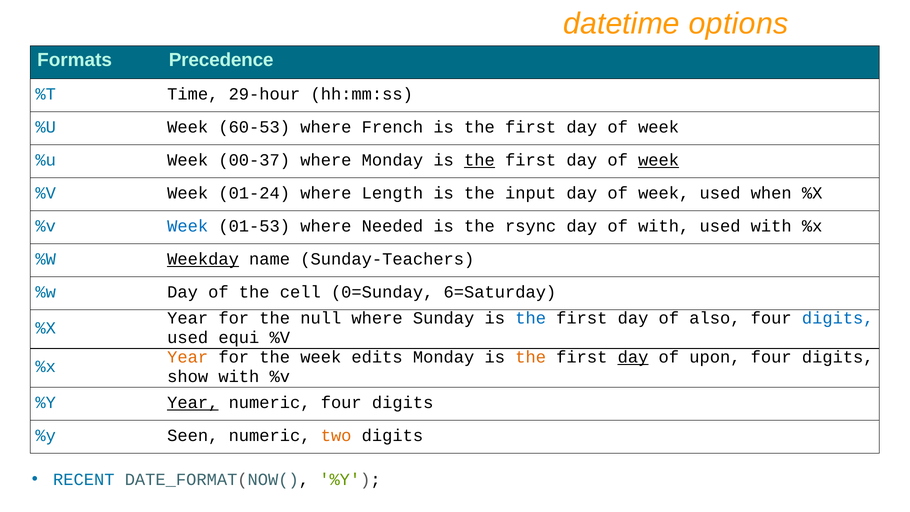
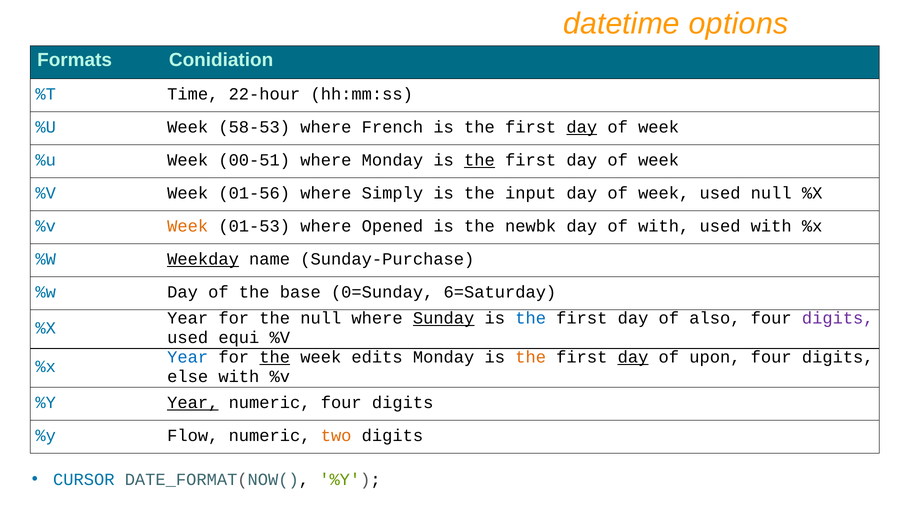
Precedence: Precedence -> Conidiation (221, 60)
29-hour: 29-hour -> 22-hour (264, 94)
60-53: 60-53 -> 58-53 (254, 127)
day underline: none -> present (582, 127)
00-37: 00-37 -> 00-51 (254, 160)
week underline: present -> none (659, 160)
01-24: 01-24 -> 01-56 (254, 193)
Length: Length -> Simply (392, 193)
used when: when -> null (771, 193)
Week colour: blue -> orange (188, 226)
Needed: Needed -> Opened (392, 226)
rsync: rsync -> newbk (531, 226)
Sunday-Teachers: Sunday-Teachers -> Sunday-Purchase (387, 259)
cell: cell -> base (300, 292)
Sunday underline: none -> present (444, 318)
digits colour: blue -> purple (838, 318)
Year colour: orange -> blue (188, 357)
the underline: none -> present (275, 357)
show: show -> else (188, 376)
Seen: Seen -> Flow (193, 435)
RECENT: RECENT -> CURSOR (84, 480)
